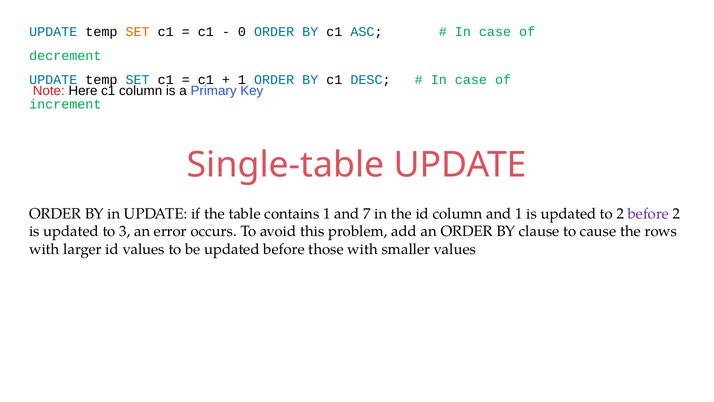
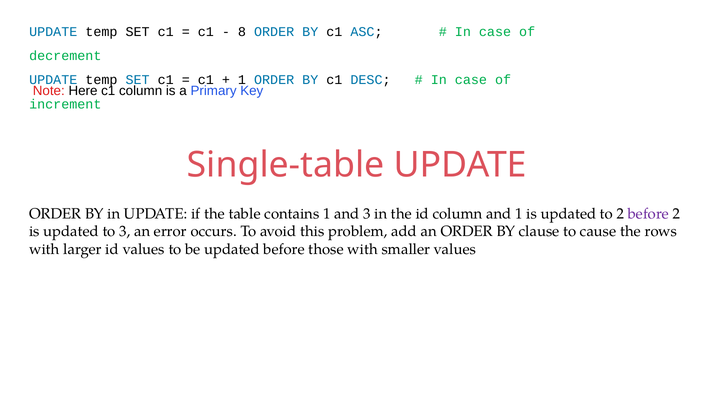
SET colour: orange -> black (138, 32)
0: 0 -> 8 (242, 32)
and 7: 7 -> 3 (367, 213)
